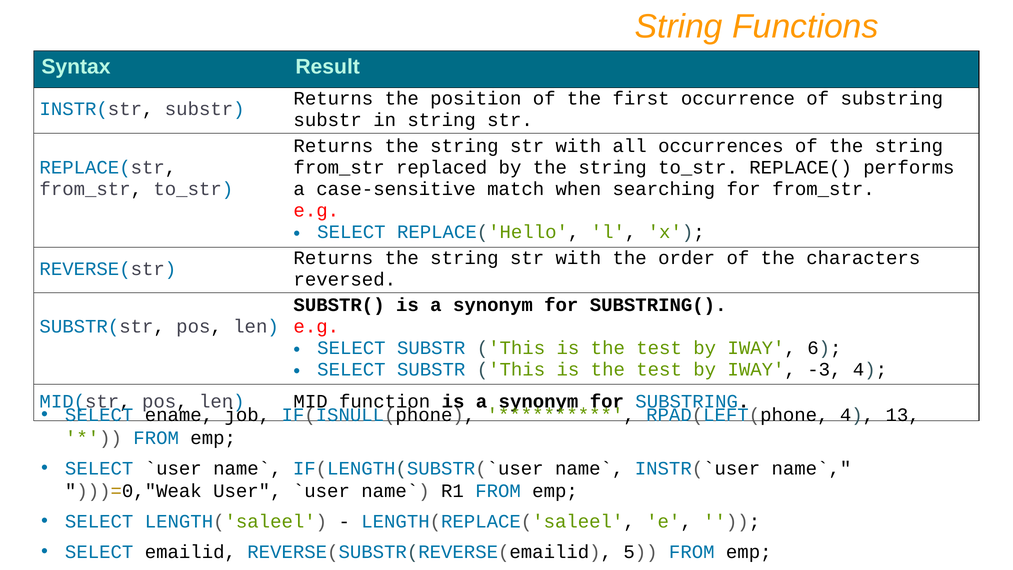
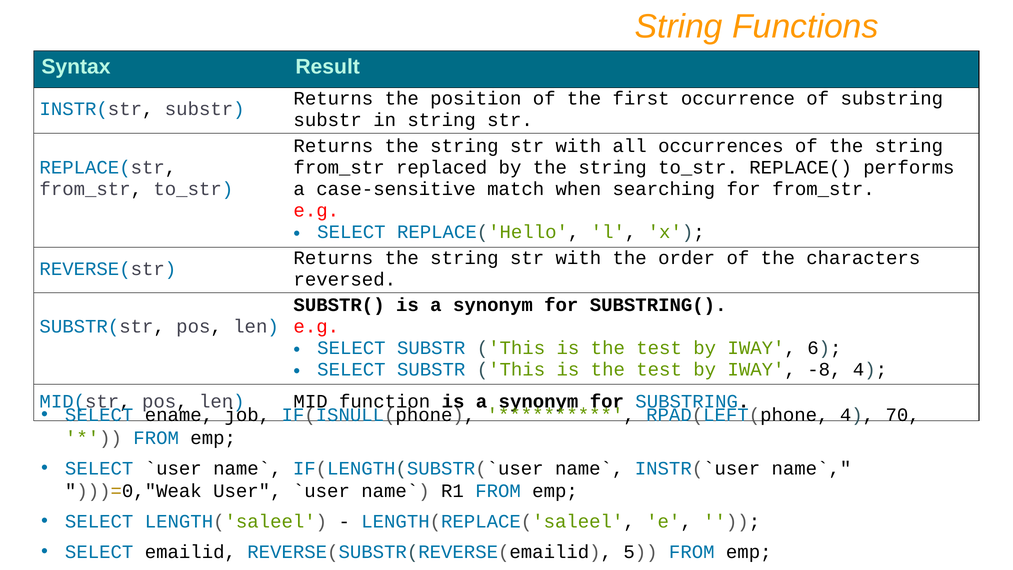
-3: -3 -> -8 (824, 369)
13: 13 -> 70 (903, 415)
